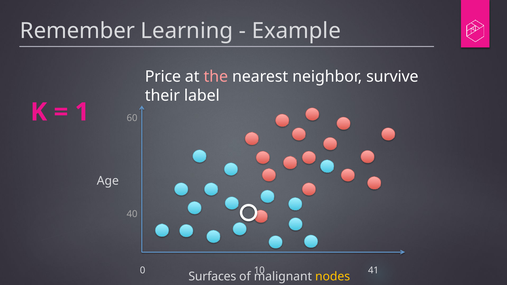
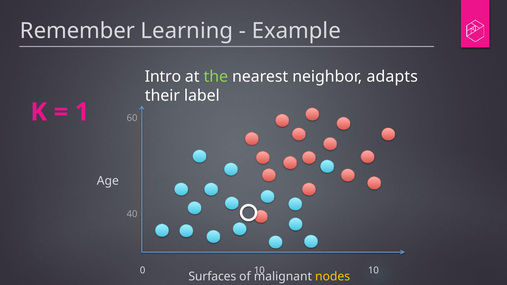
Price: Price -> Intro (163, 76)
the colour: pink -> light green (216, 76)
survive: survive -> adapts (392, 76)
41: 41 -> 10 (373, 270)
